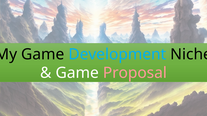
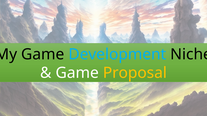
Proposal colour: pink -> yellow (135, 73)
